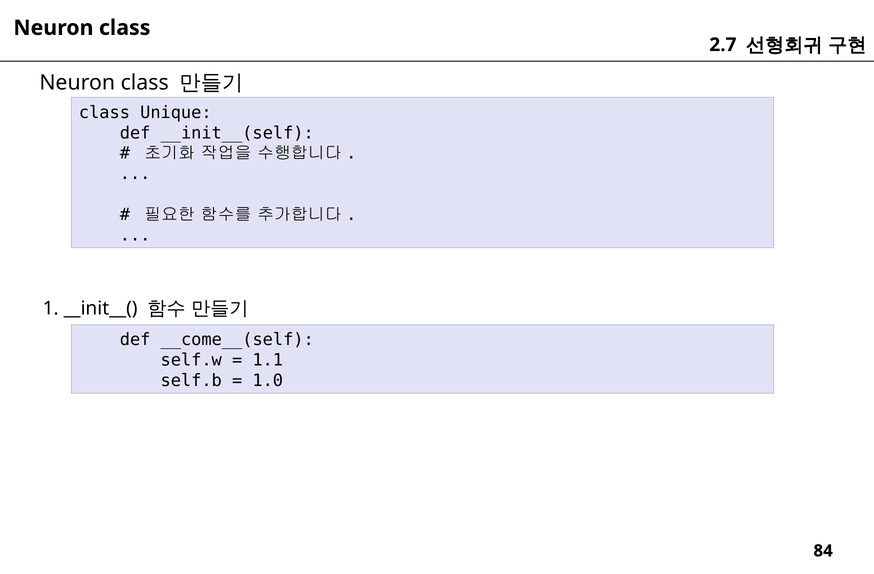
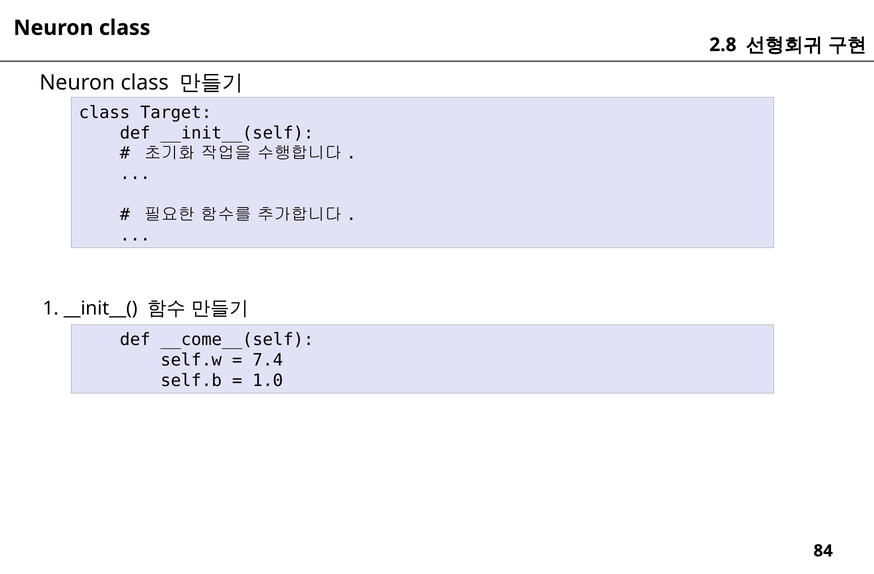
2.7: 2.7 -> 2.8 (723, 45)
Unique: Unique -> Target (176, 113)
1.1: 1.1 -> 7.4 (268, 360)
